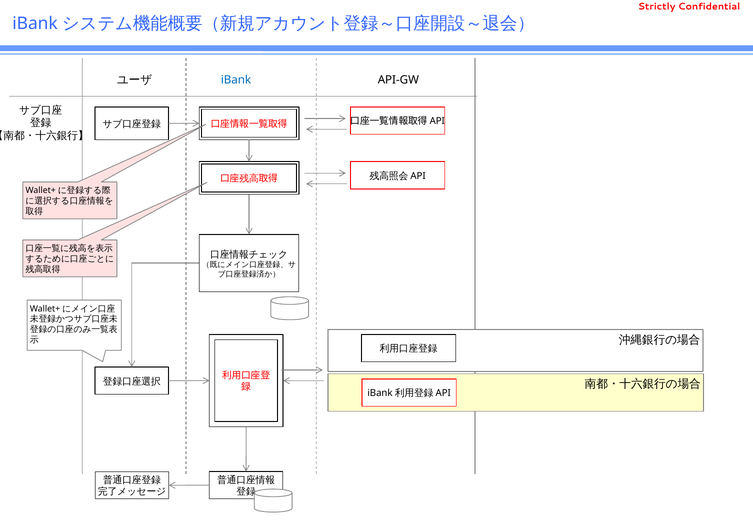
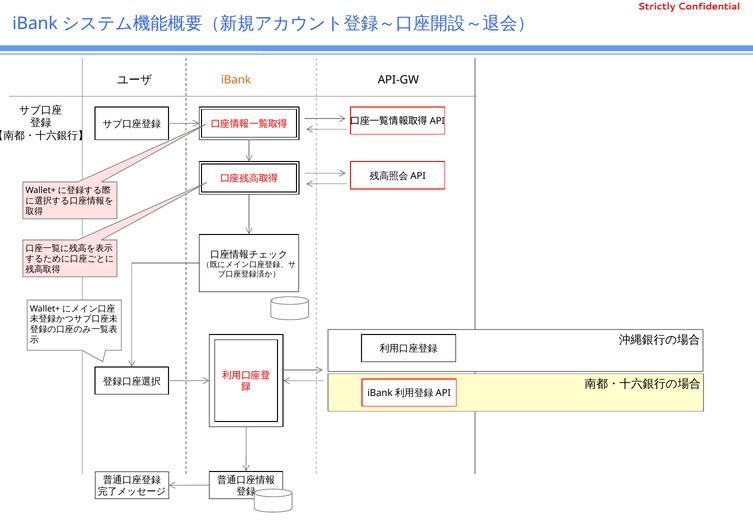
iBank colour: blue -> orange (236, 80)
